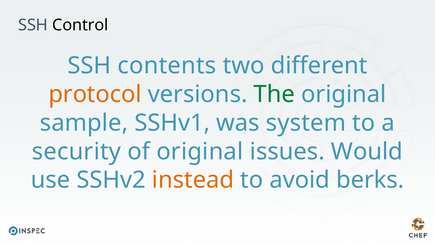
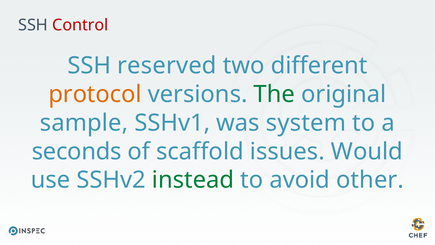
Control colour: black -> red (80, 25)
contents: contents -> reserved (167, 66)
security: security -> seconds (77, 151)
of original: original -> scaffold (200, 151)
instead colour: orange -> green (193, 180)
berks: berks -> other (370, 180)
